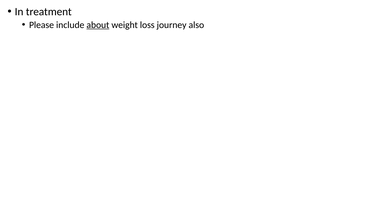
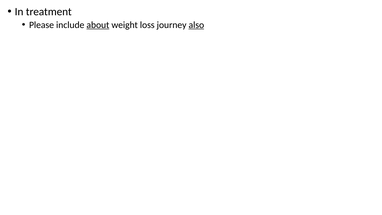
also underline: none -> present (196, 25)
